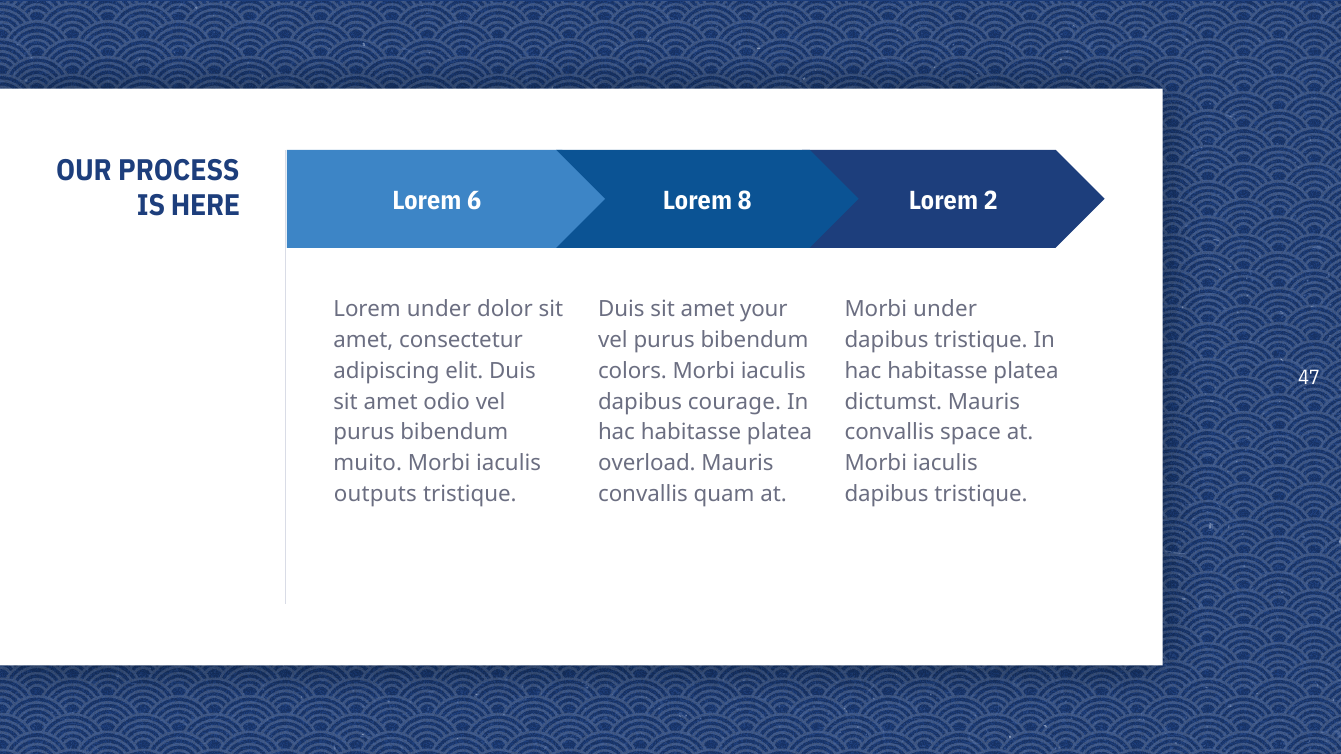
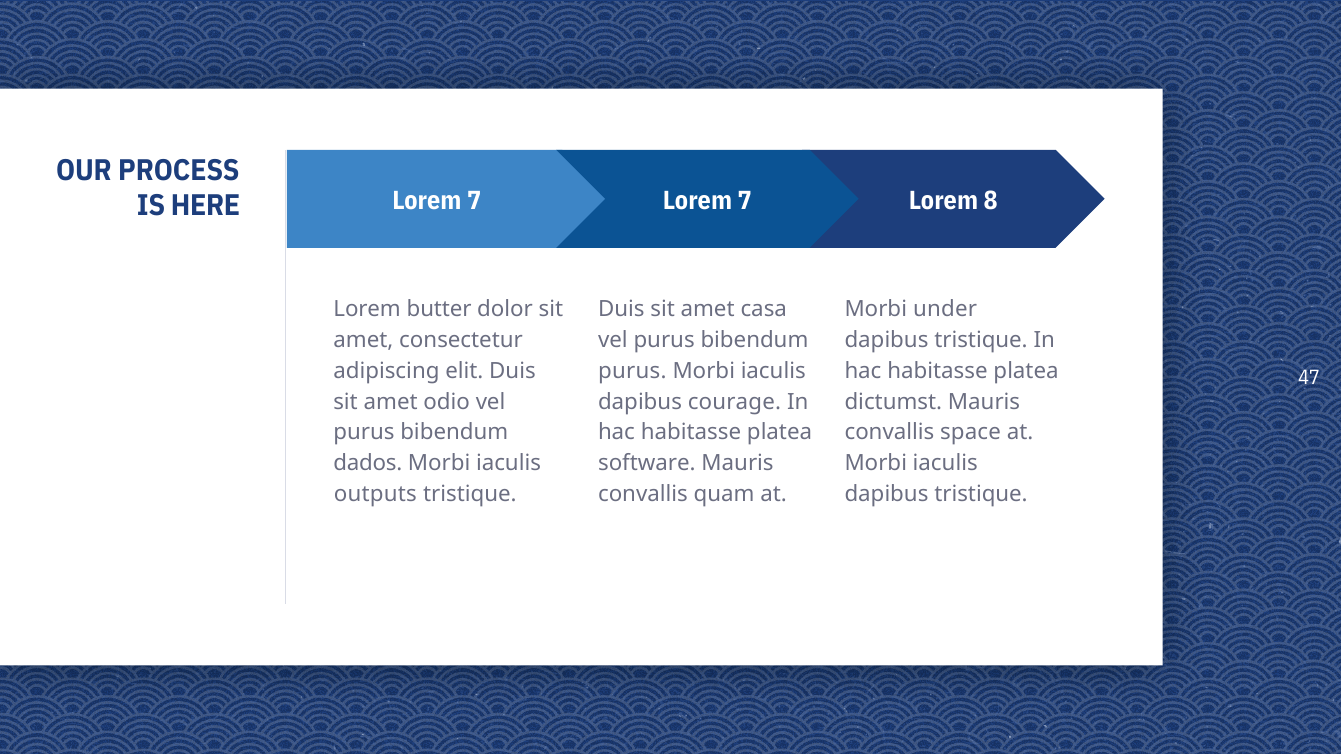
6: 6 -> 7 (474, 201)
8: 8 -> 7 (745, 201)
2: 2 -> 8 (991, 201)
Lorem under: under -> butter (439, 309)
your: your -> casa (764, 309)
colors: colors -> purus (632, 371)
muito: muito -> dados (368, 464)
overload: overload -> software (647, 464)
